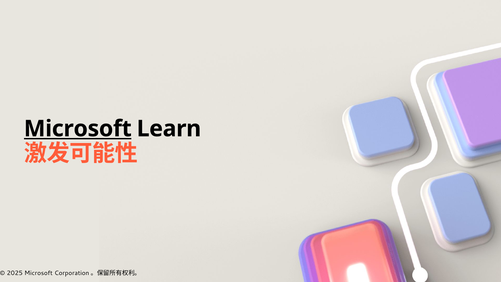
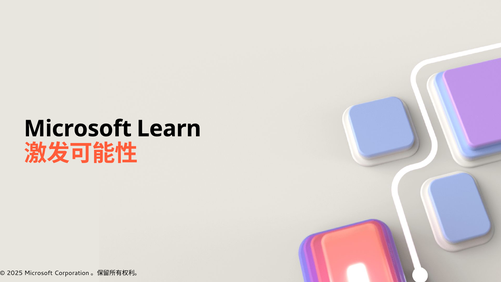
Microsoft underline: present -> none (78, 129)
